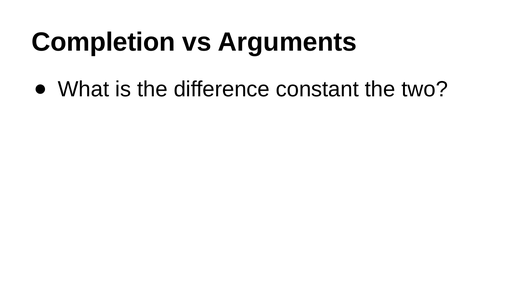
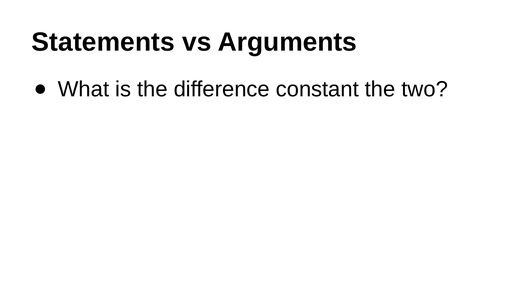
Completion: Completion -> Statements (103, 42)
